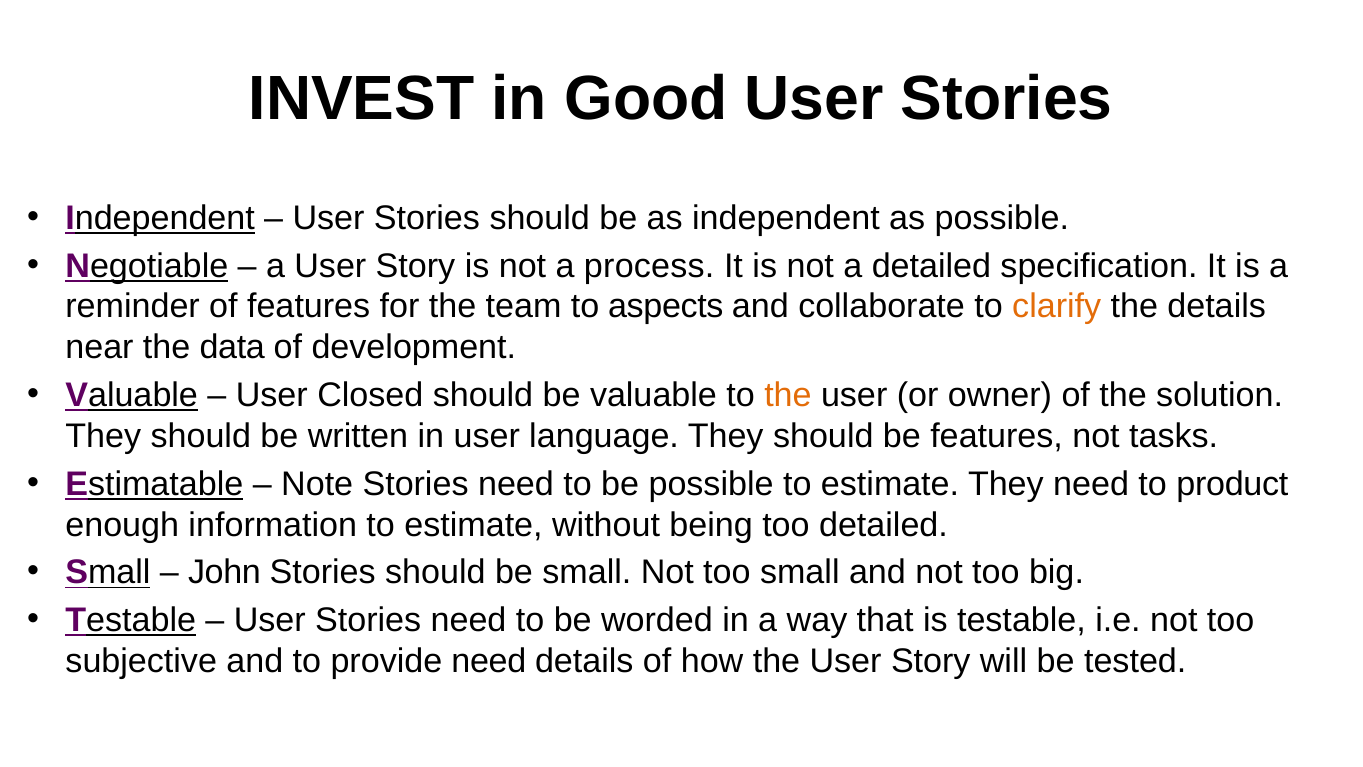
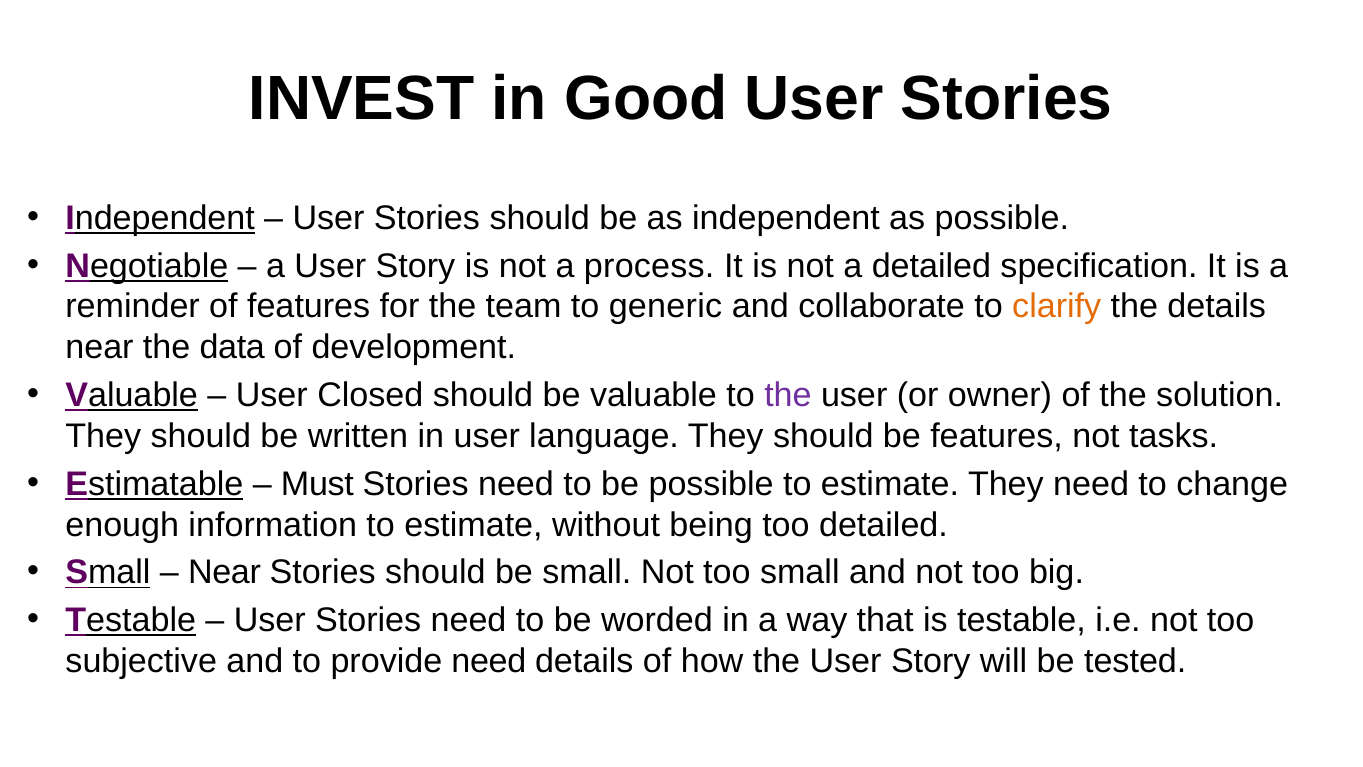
aspects: aspects -> generic (665, 307)
the colour: orange -> purple (788, 395)
Note: Note -> Must (317, 484)
product: product -> change (1232, 484)
John: John -> Near (224, 573)
